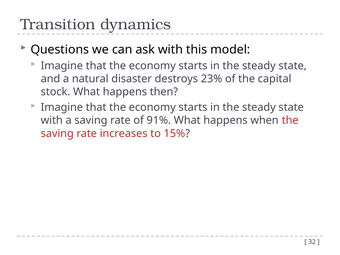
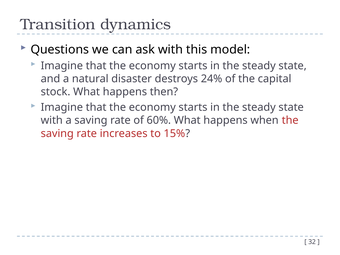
23%: 23% -> 24% (212, 79)
91%: 91% -> 60% (159, 120)
